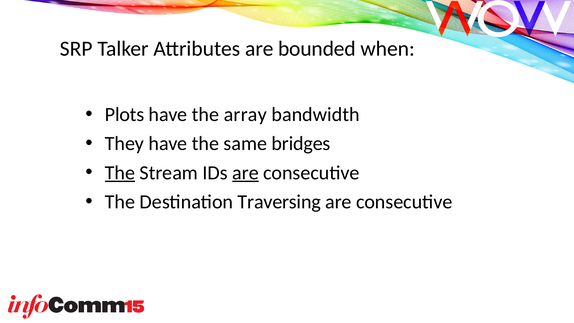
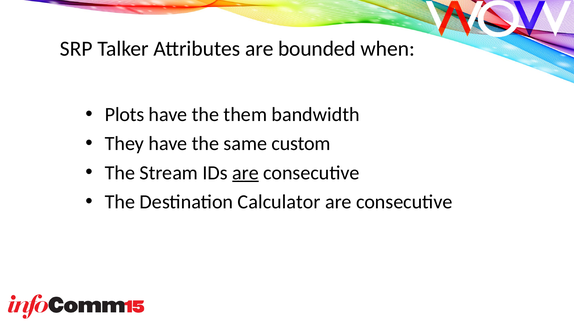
array: array -> them (245, 114)
bridges: bridges -> custom (301, 144)
The underline: present -> none (120, 173)
Traversing: Traversing -> Calculator (279, 202)
